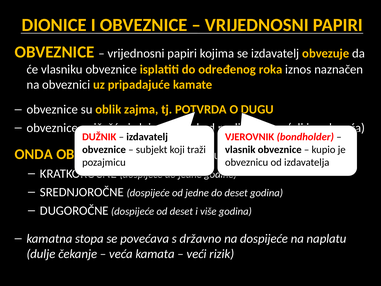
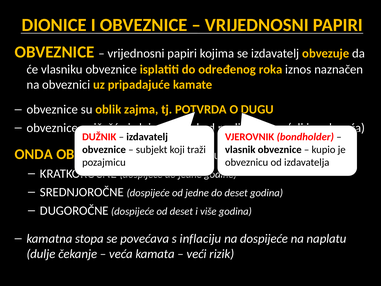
državno: državno -> inflaciju (200, 238)
